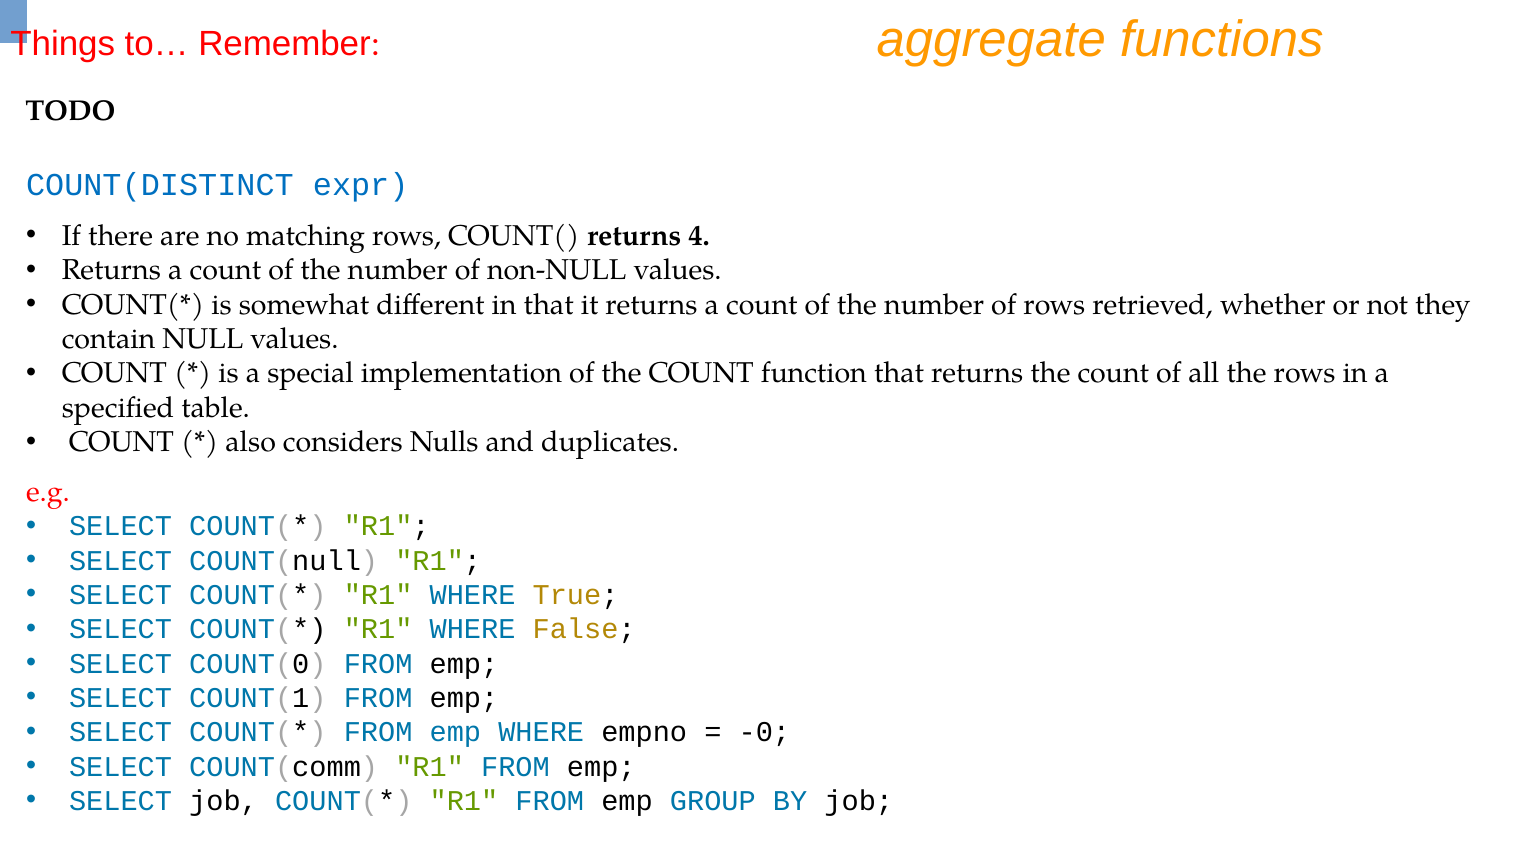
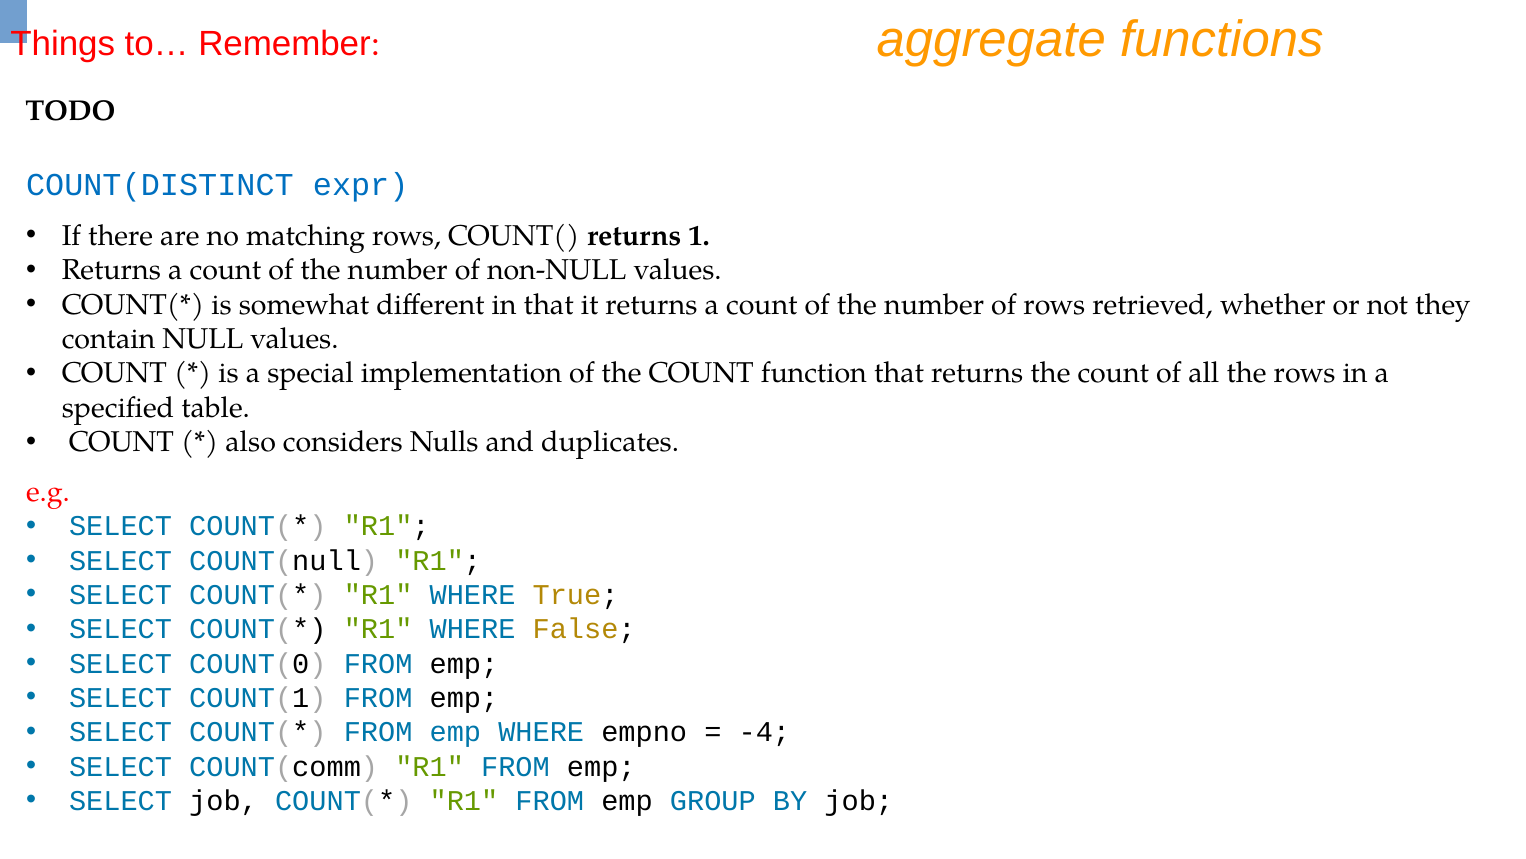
4: 4 -> 1 (699, 236)
-0: -0 -> -4 (764, 732)
